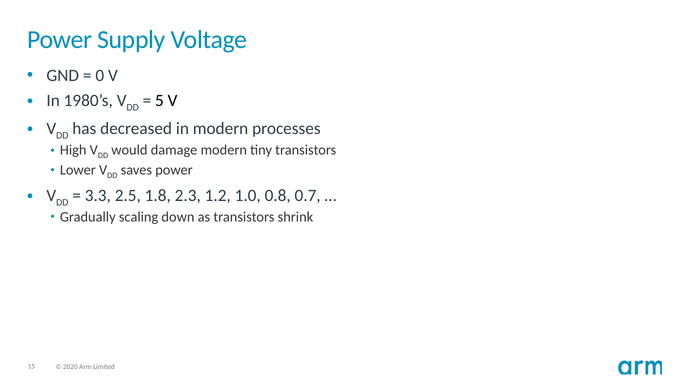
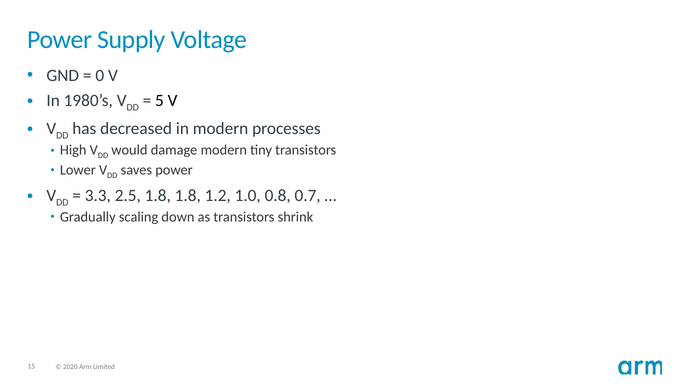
1.8 2.3: 2.3 -> 1.8 (188, 195)
